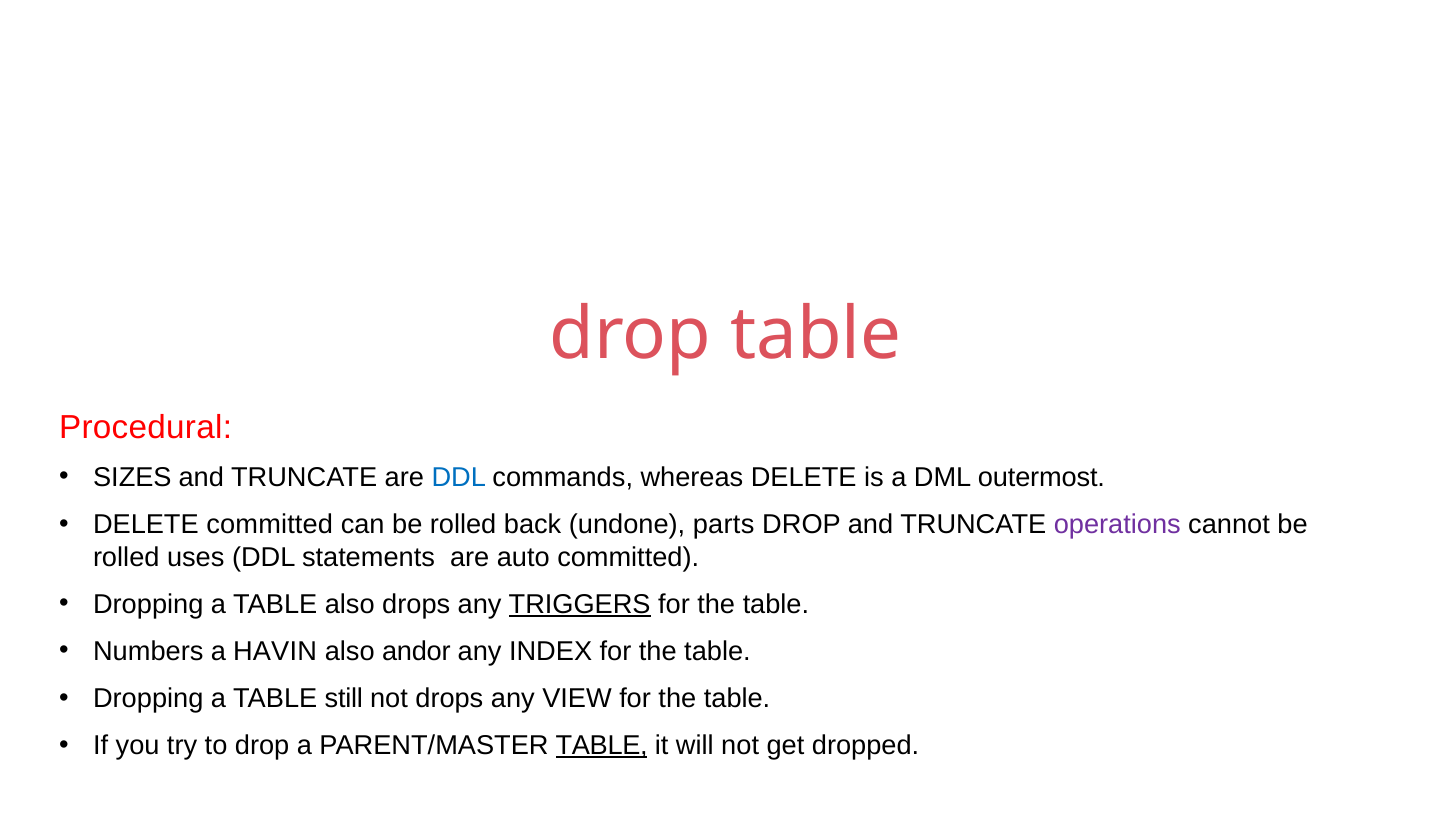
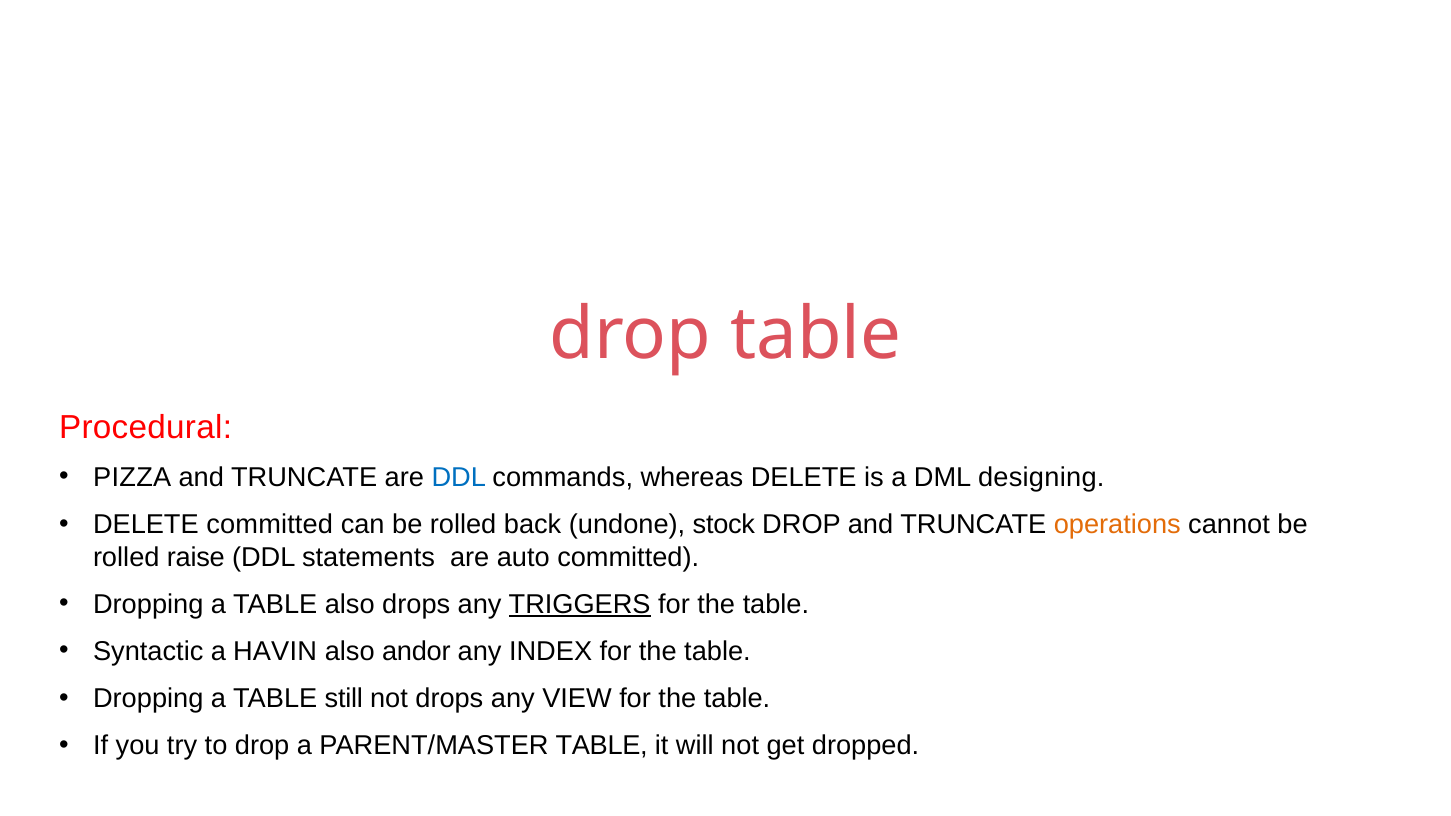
SIZES: SIZES -> PIZZA (132, 477)
outermost: outermost -> designing (1041, 477)
parts: parts -> stock (724, 525)
operations colour: purple -> orange (1117, 525)
uses: uses -> raise (196, 557)
Numbers: Numbers -> Syntactic (148, 652)
TABLE underline: present -> none (602, 746)
